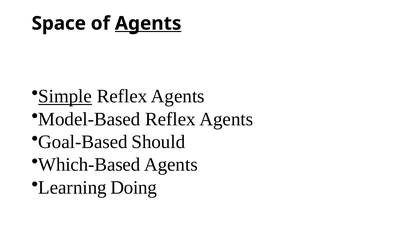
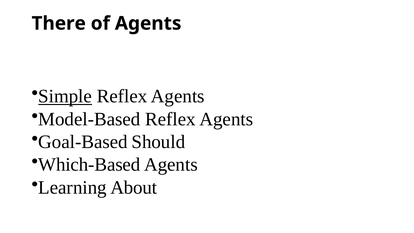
Space: Space -> There (59, 23)
Agents underline: present -> none (148, 23)
Doing: Doing -> About (134, 187)
